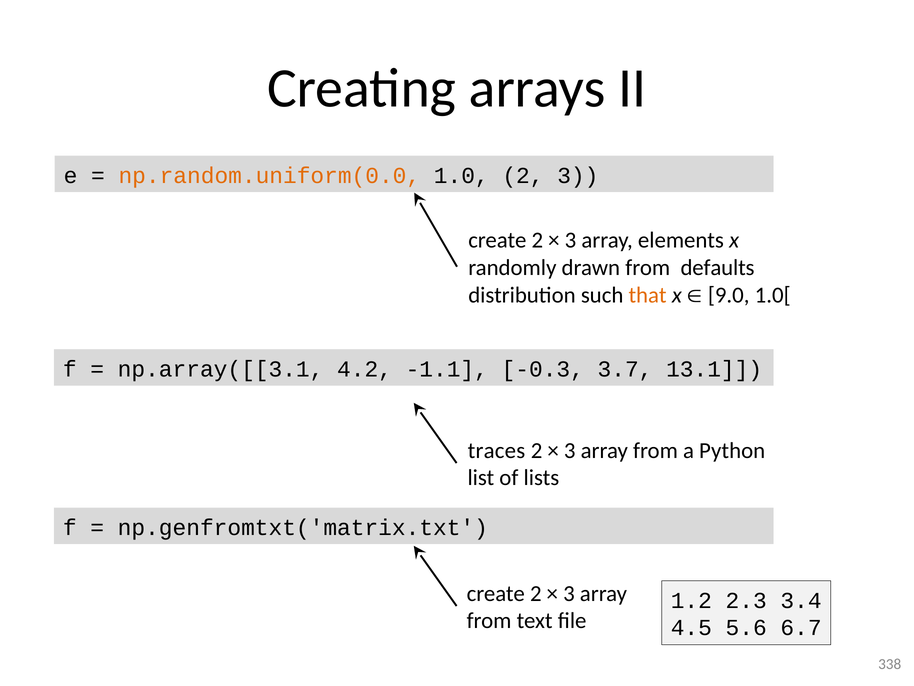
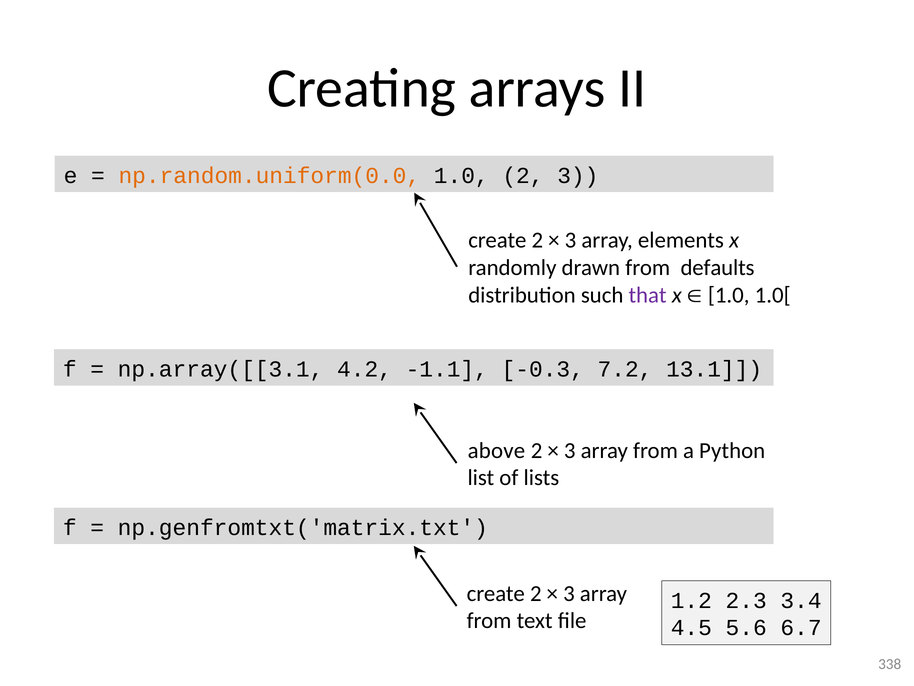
that colour: orange -> purple (648, 295)
9.0: 9.0 -> 1.0 (729, 295)
3.7: 3.7 -> 7.2 (625, 369)
traces: traces -> above (496, 450)
